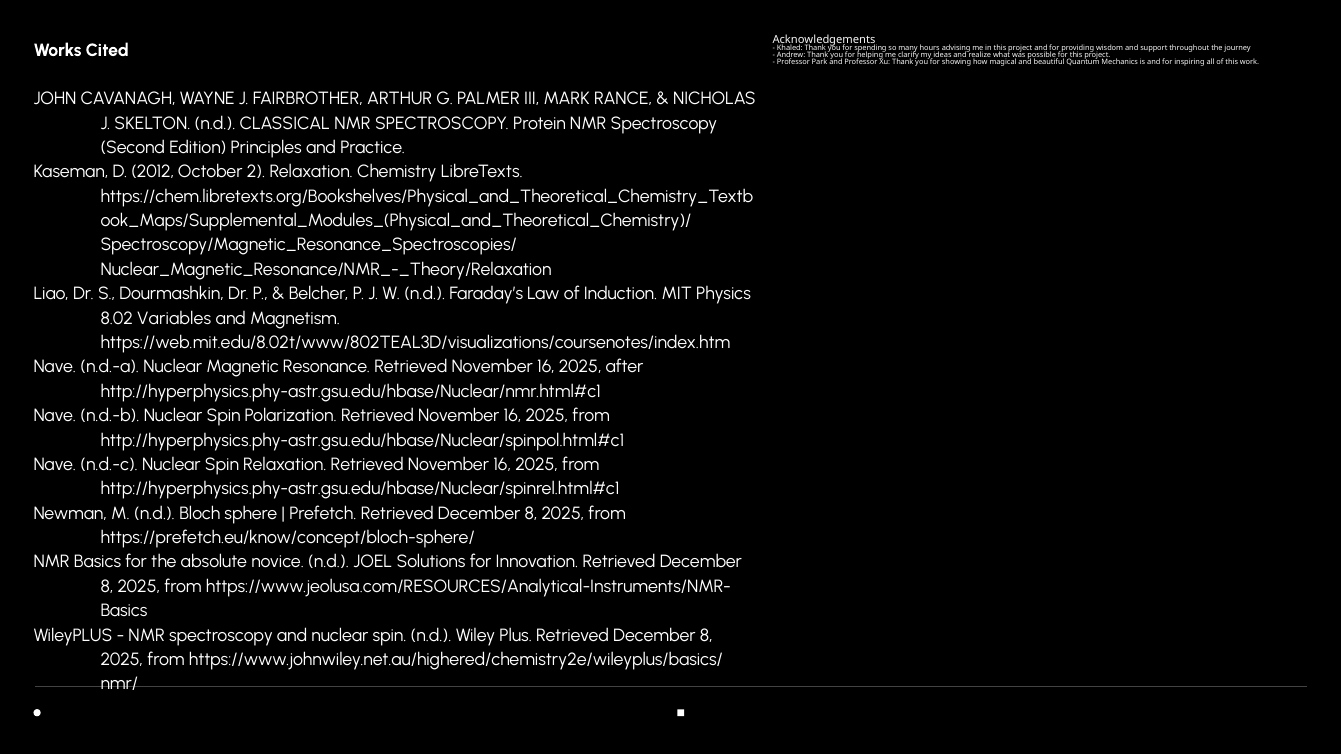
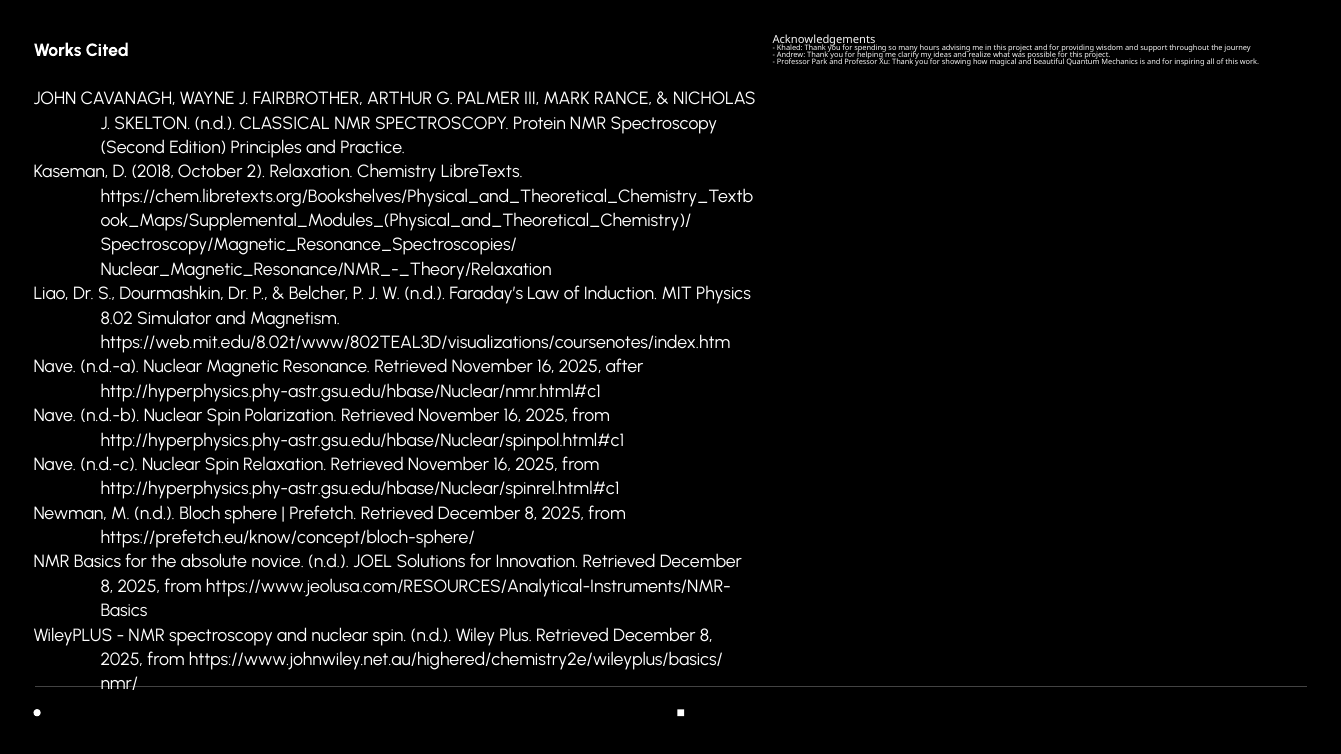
2012: 2012 -> 2018 (153, 172)
Variables: Variables -> Simulator (174, 318)
